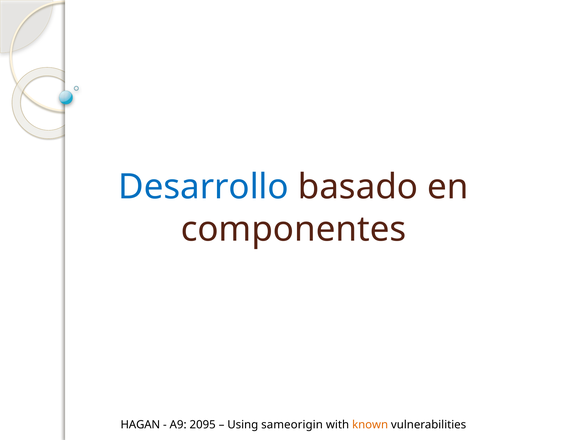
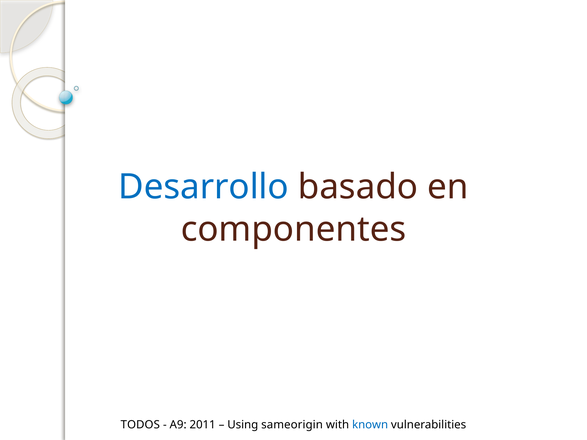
HAGAN: HAGAN -> TODOS (140, 425)
2095: 2095 -> 2011 (203, 425)
known colour: orange -> blue (370, 425)
